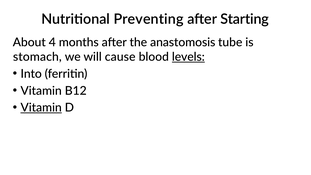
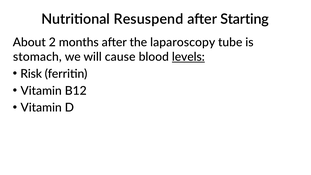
Preventing: Preventing -> Resuspend (148, 19)
4: 4 -> 2 (52, 42)
anastomosis: anastomosis -> laparoscopy (183, 42)
Into: Into -> Risk (31, 74)
Vitamin underline: present -> none (41, 108)
